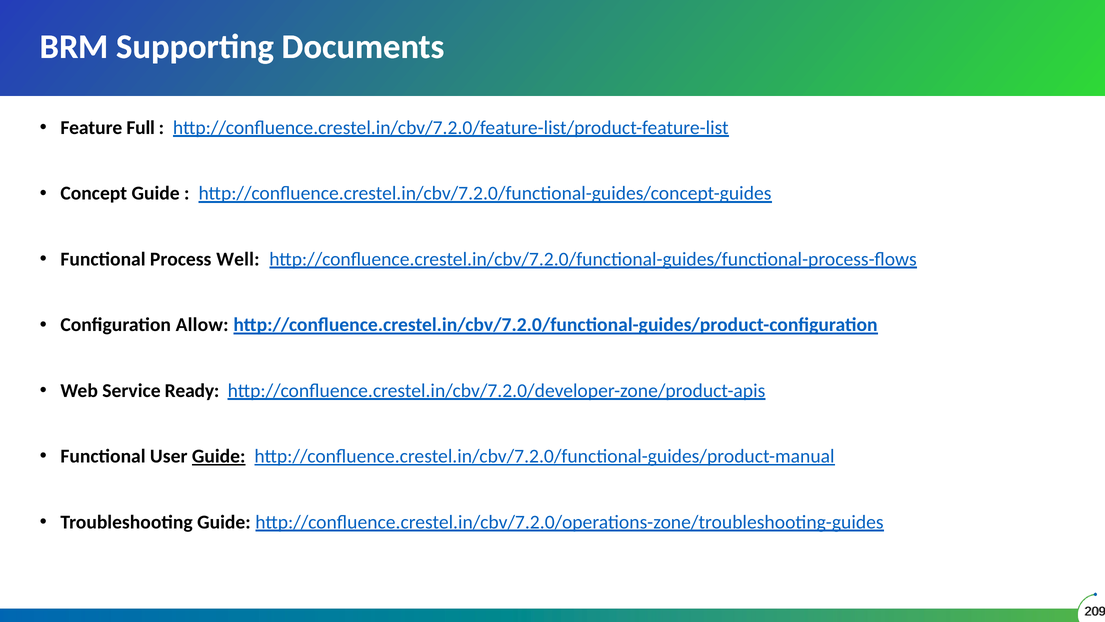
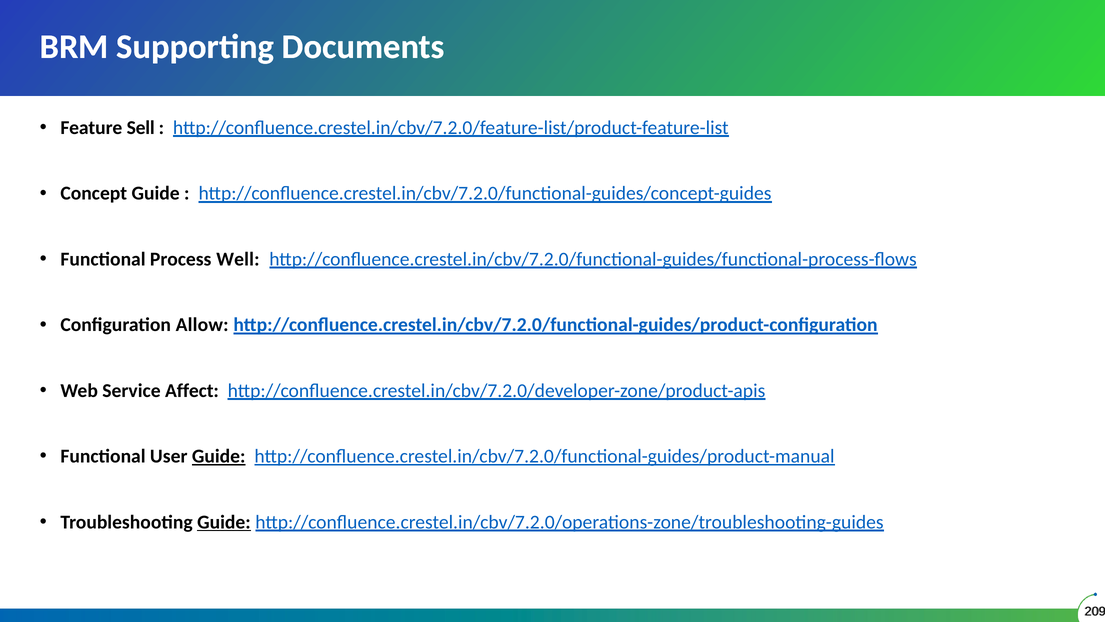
Full: Full -> Sell (141, 128)
Ready: Ready -> Affect (192, 390)
Guide underline: none -> present (224, 522)
